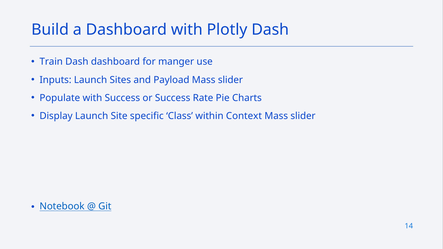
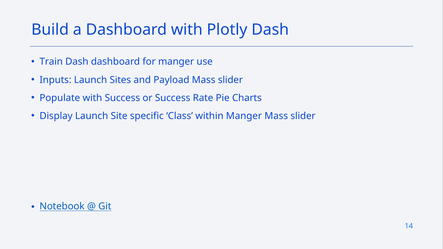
within Context: Context -> Manger (244, 116)
